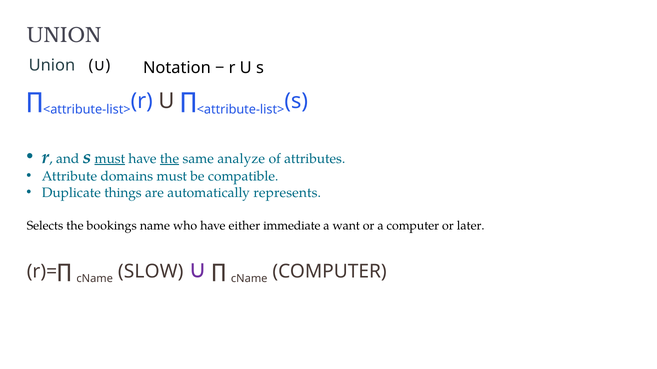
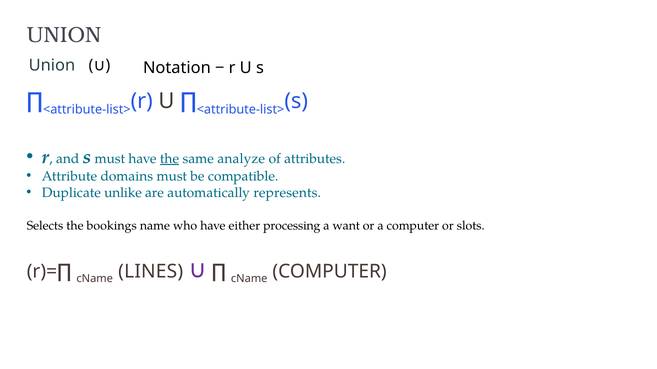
must underline: present -> none (110, 159)
things: things -> unlike (123, 193)
immediate: immediate -> processing (292, 226)
later: later -> slots (471, 226)
SLOW: SLOW -> LINES (151, 272)
